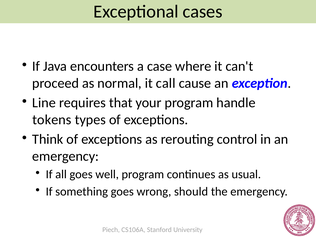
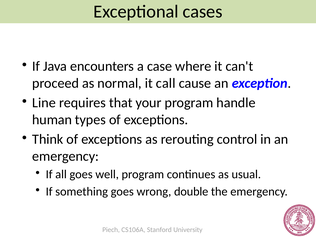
tokens: tokens -> human (52, 120)
should: should -> double (191, 191)
